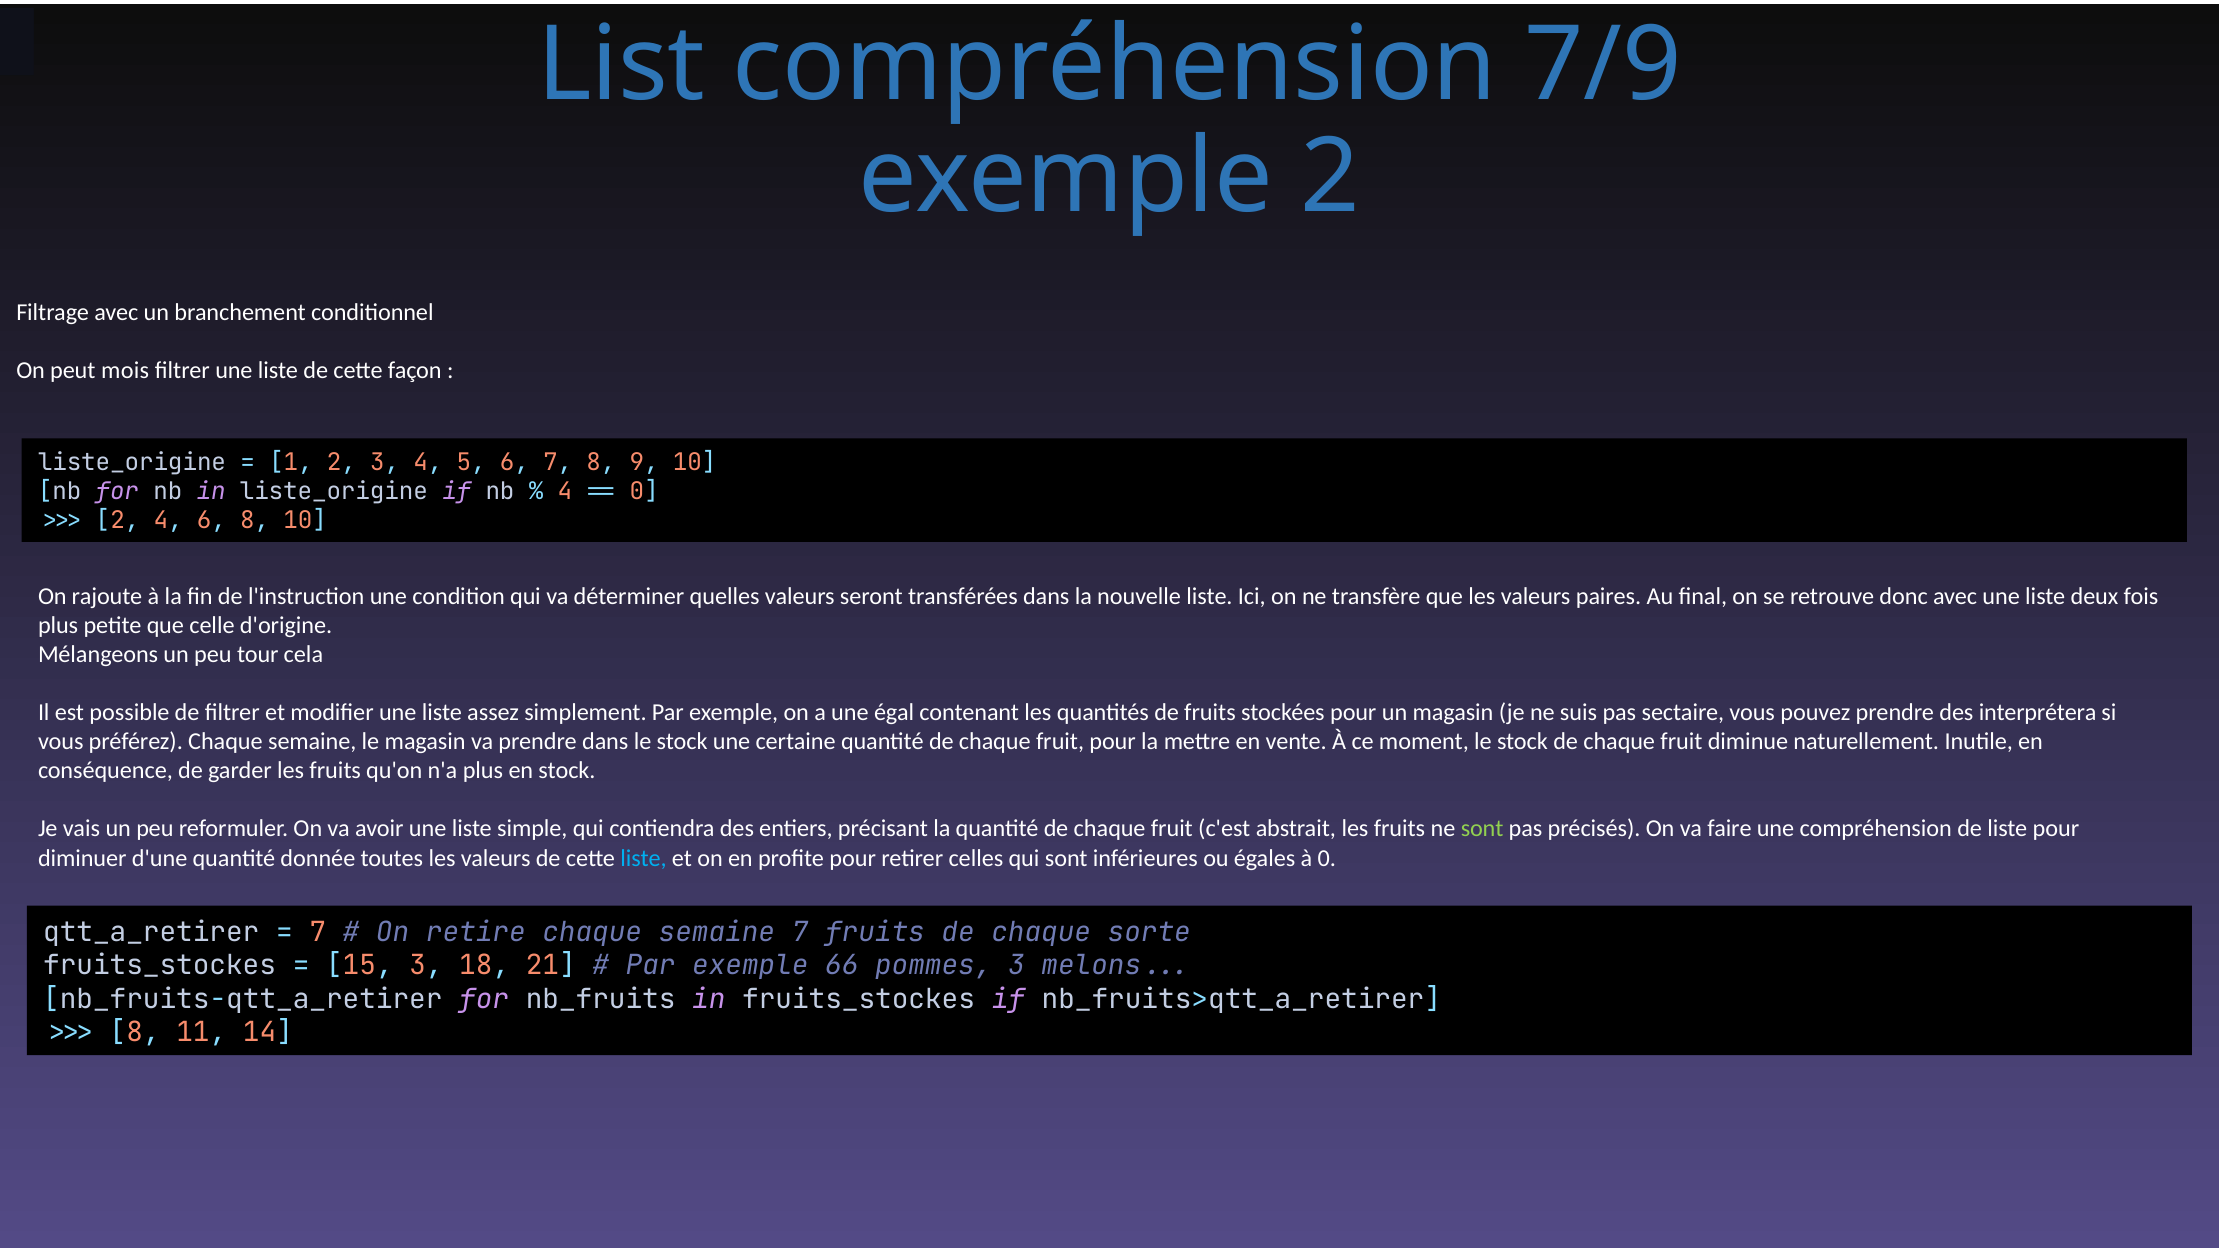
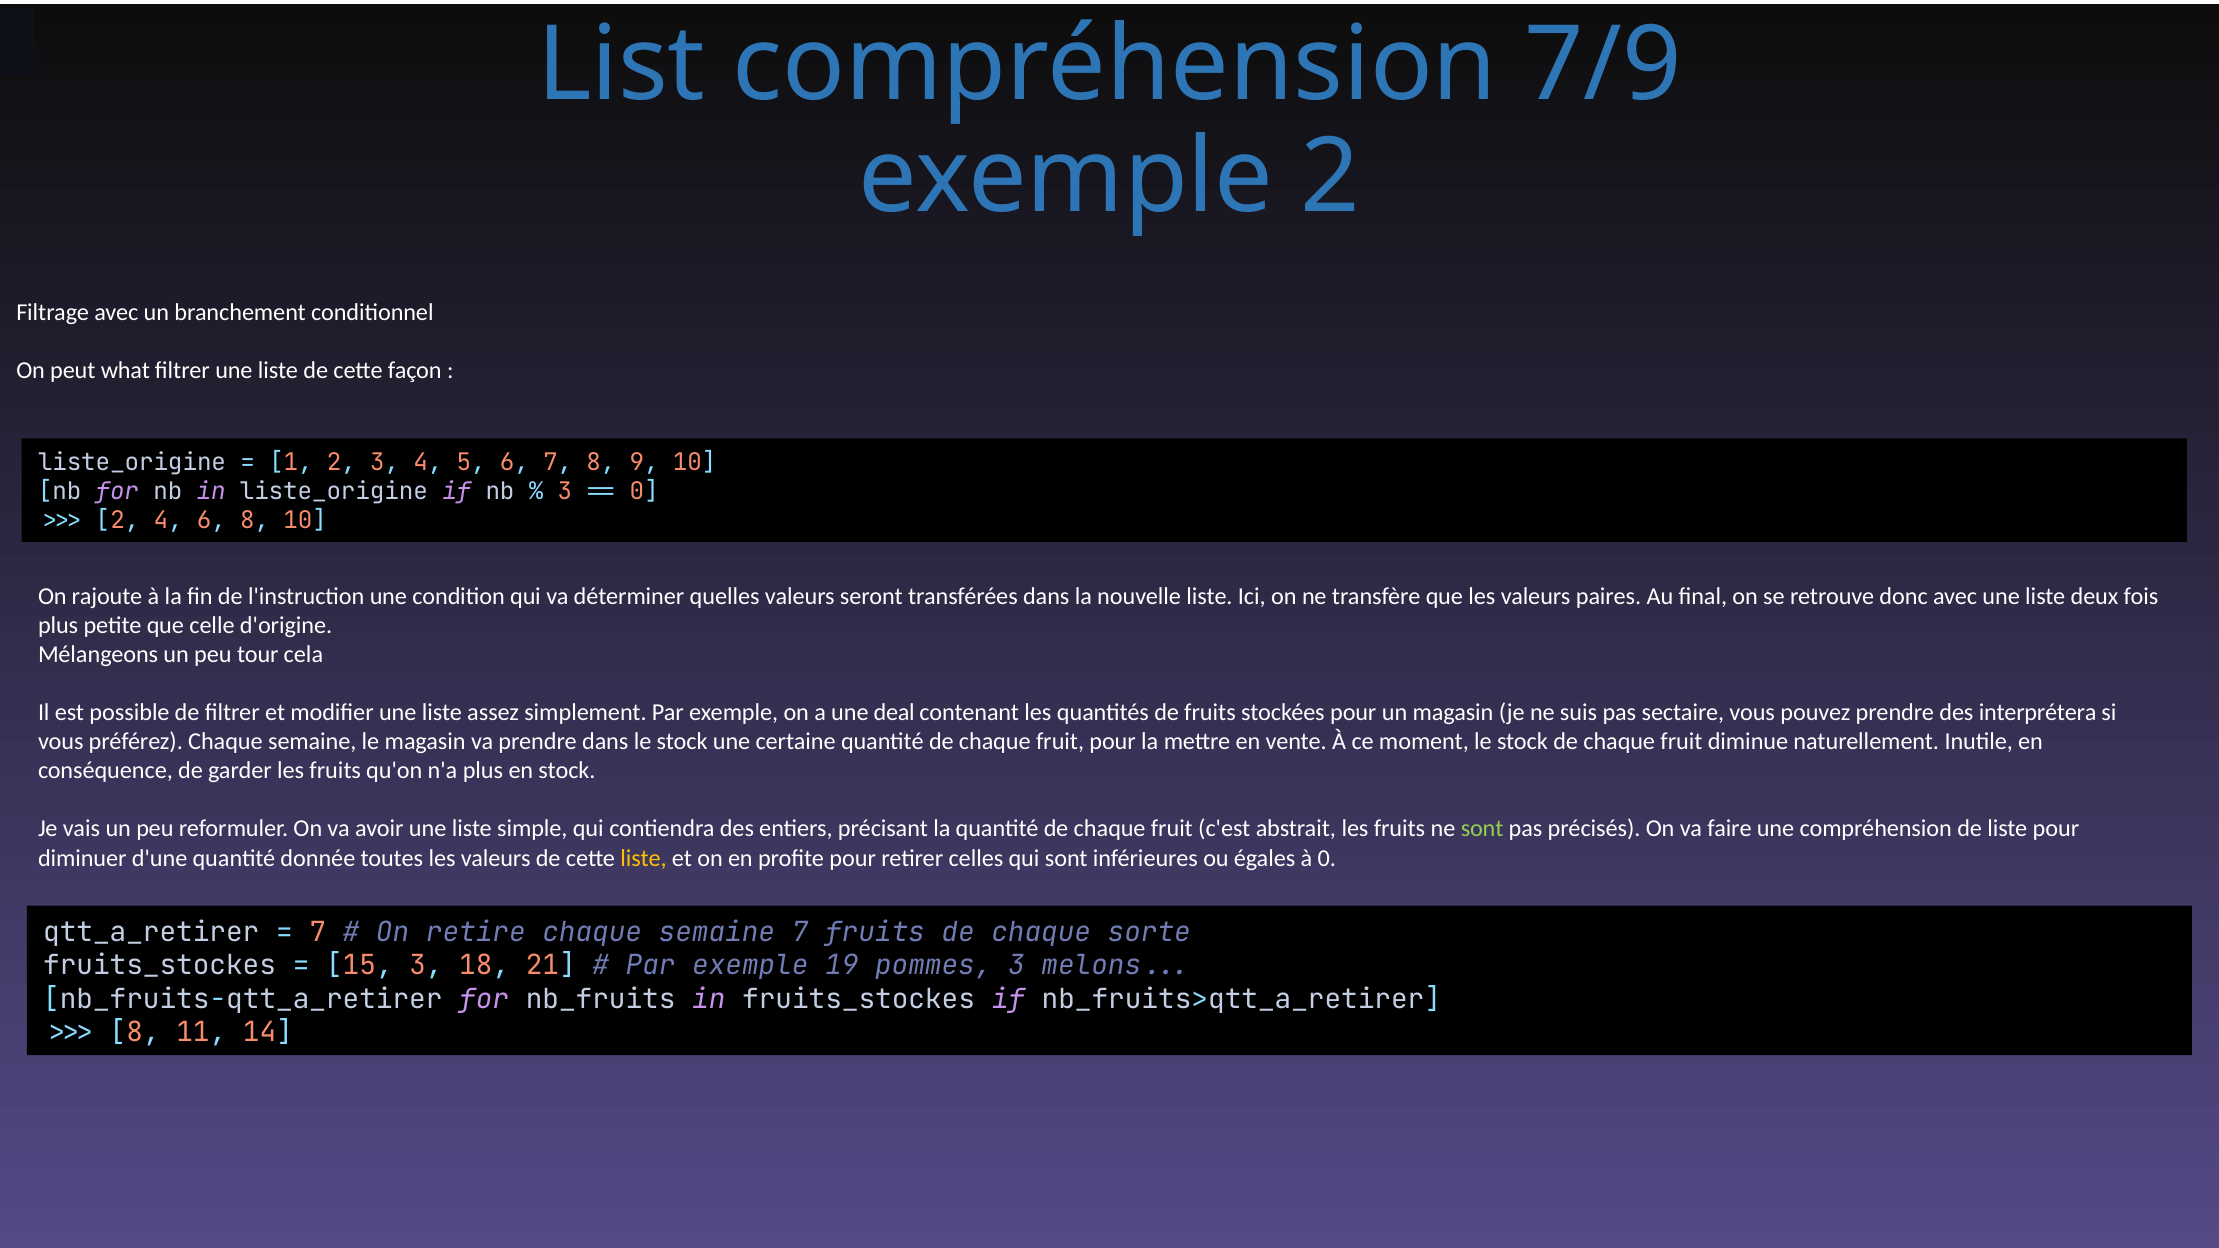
mois: mois -> what (125, 371)
4: 4 -> 3 (565, 492)
égal: égal -> deal (894, 713)
liste colour: light blue -> yellow (644, 858)
66: 66 -> 19 (842, 966)
